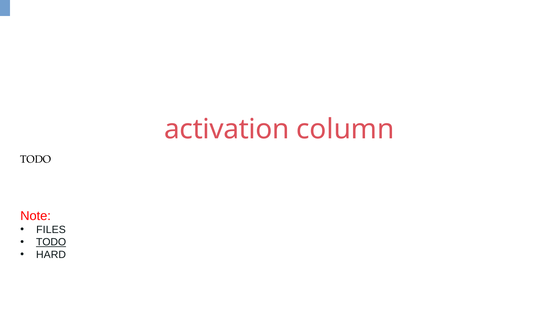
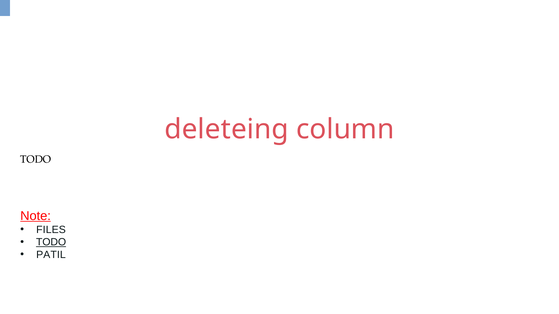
activation: activation -> deleteing (227, 129)
Note underline: none -> present (36, 216)
HARD: HARD -> PATIL (51, 255)
